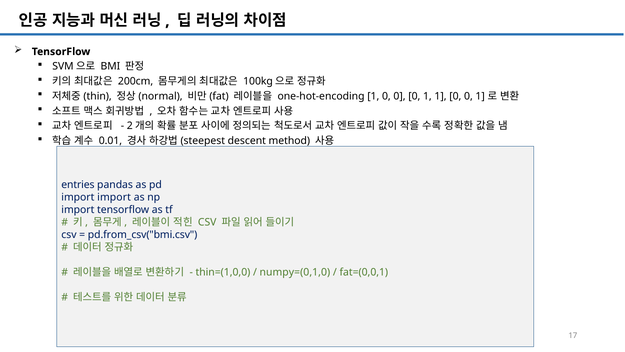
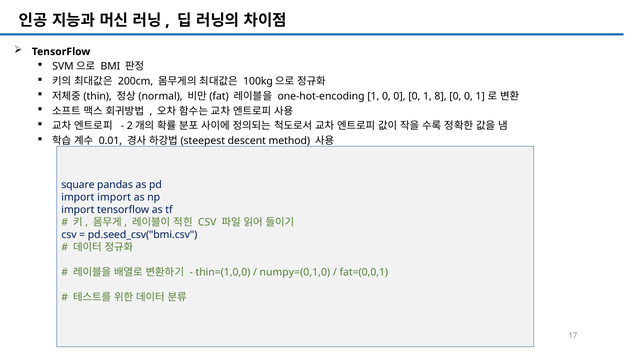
1 1: 1 -> 8 (441, 96)
entries: entries -> square (78, 184)
pd.from_csv("bmi.csv: pd.from_csv("bmi.csv -> pd.seed_csv("bmi.csv (143, 234)
